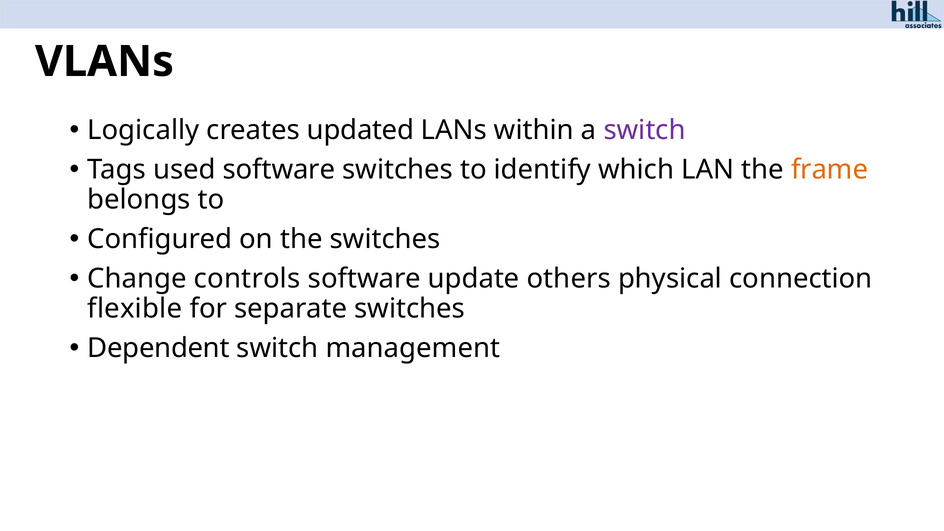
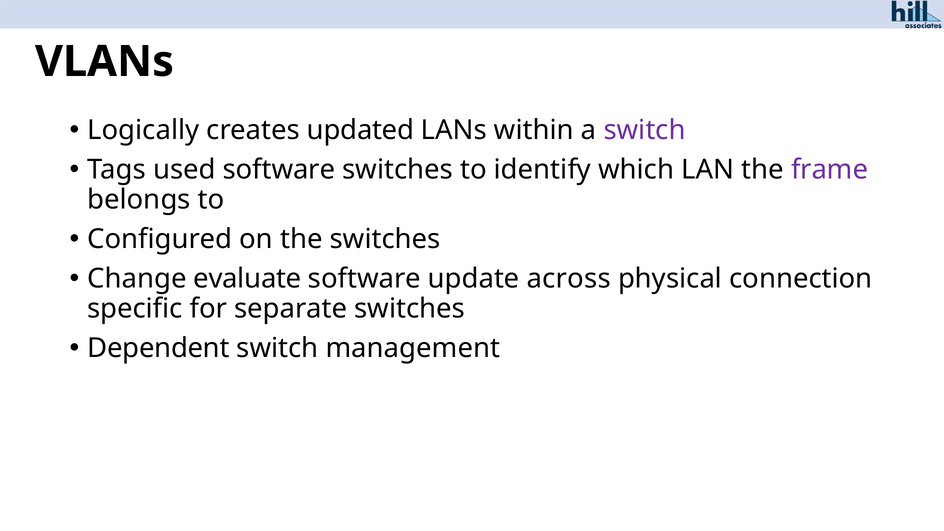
frame colour: orange -> purple (830, 170)
controls: controls -> evaluate (247, 279)
others: others -> across (569, 279)
flexible: flexible -> specific (135, 308)
